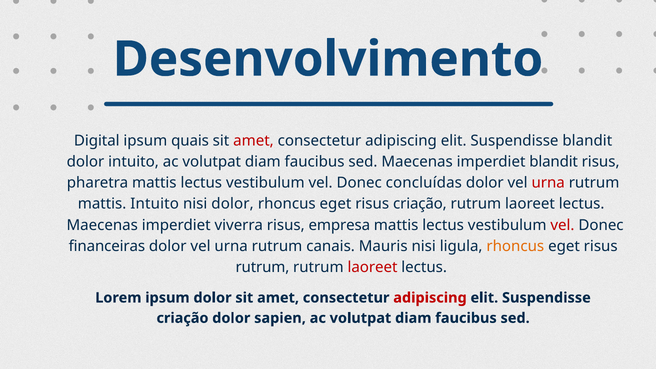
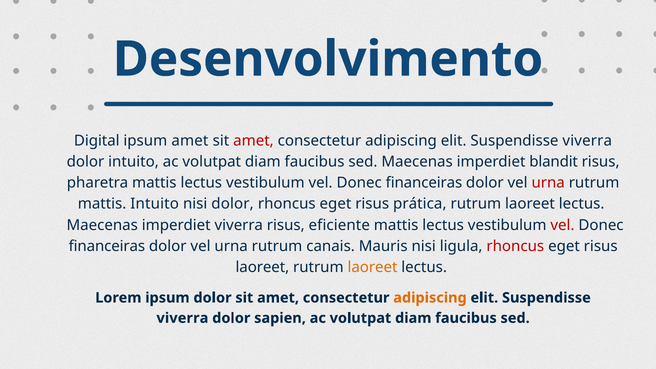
ipsum quais: quais -> amet (190, 141)
blandit: blandit -> viverra (587, 141)
concluídas: concluídas -> financeiras (424, 183)
risus criação: criação -> prática (420, 204)
empresa: empresa -> eficiente (339, 225)
rhoncus colour: orange -> red (515, 246)
rutrum: rutrum -> laoreet (262, 267)
laoreet colour: red -> orange (373, 267)
adipiscing colour: red -> orange (430, 298)
criação: criação -> viverra (182, 318)
